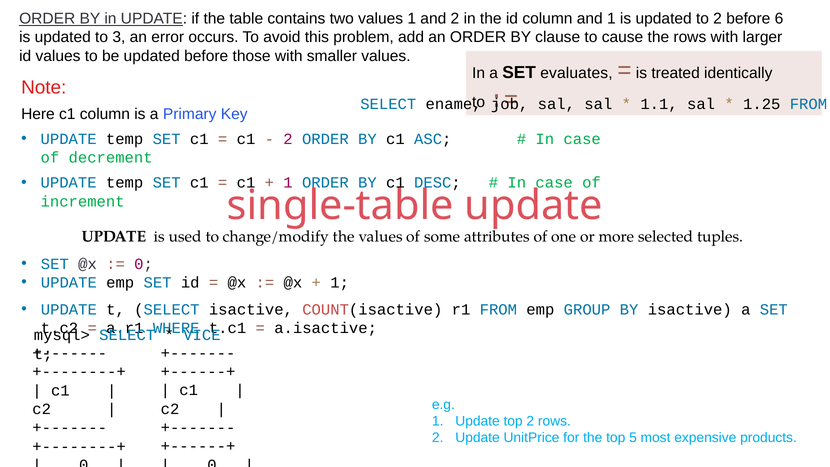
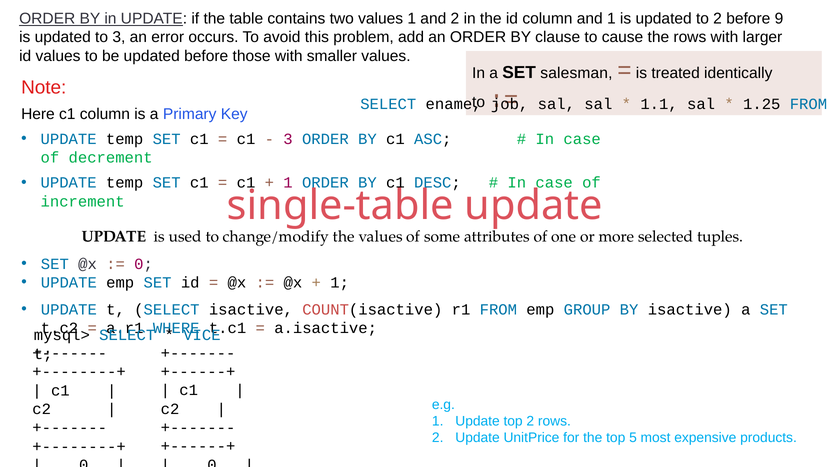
before 6: 6 -> 9 (779, 19)
evaluates: evaluates -> salesman (576, 73)
2: 2 -> 3 (288, 139)
